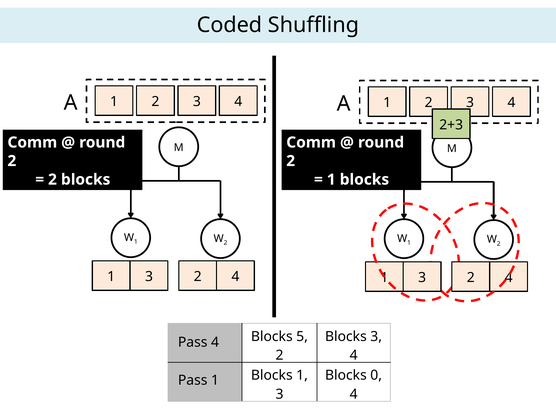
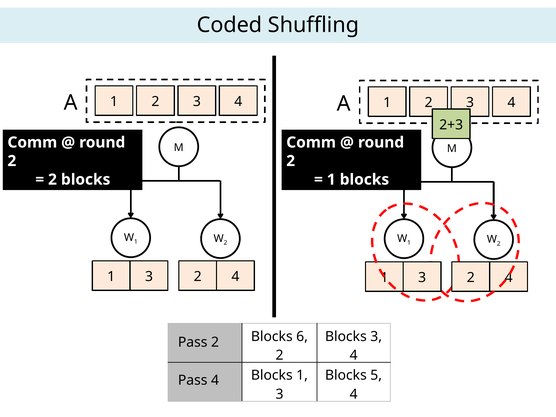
5: 5 -> 6 (302, 336)
Pass 4: 4 -> 2 (215, 342)
0: 0 -> 5 (376, 375)
Pass 1: 1 -> 4 (215, 380)
